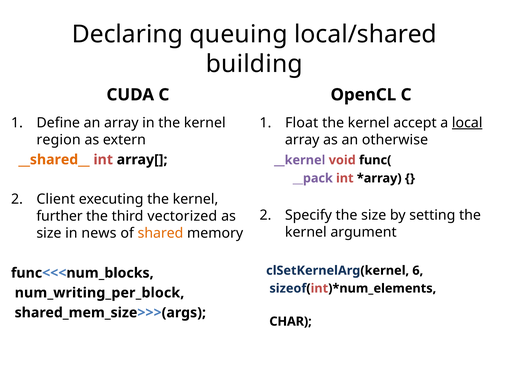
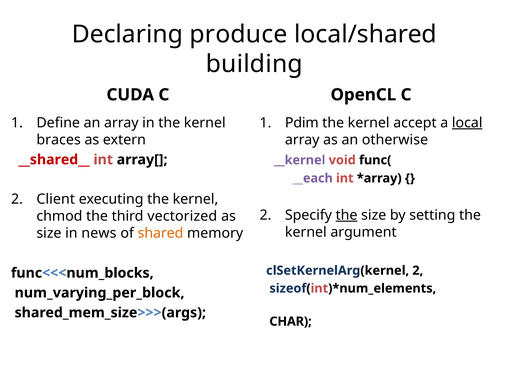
queuing: queuing -> produce (239, 34)
Float: Float -> Pdim (302, 123)
region: region -> braces (59, 140)
__shared__ colour: orange -> red (54, 160)
__pack: __pack -> __each (313, 178)
the underline: none -> present (347, 215)
further: further -> chmod (59, 216)
clSetKernelArg(kernel 6: 6 -> 2 (418, 270)
num_writing_per_block: num_writing_per_block -> num_varying_per_block (100, 293)
